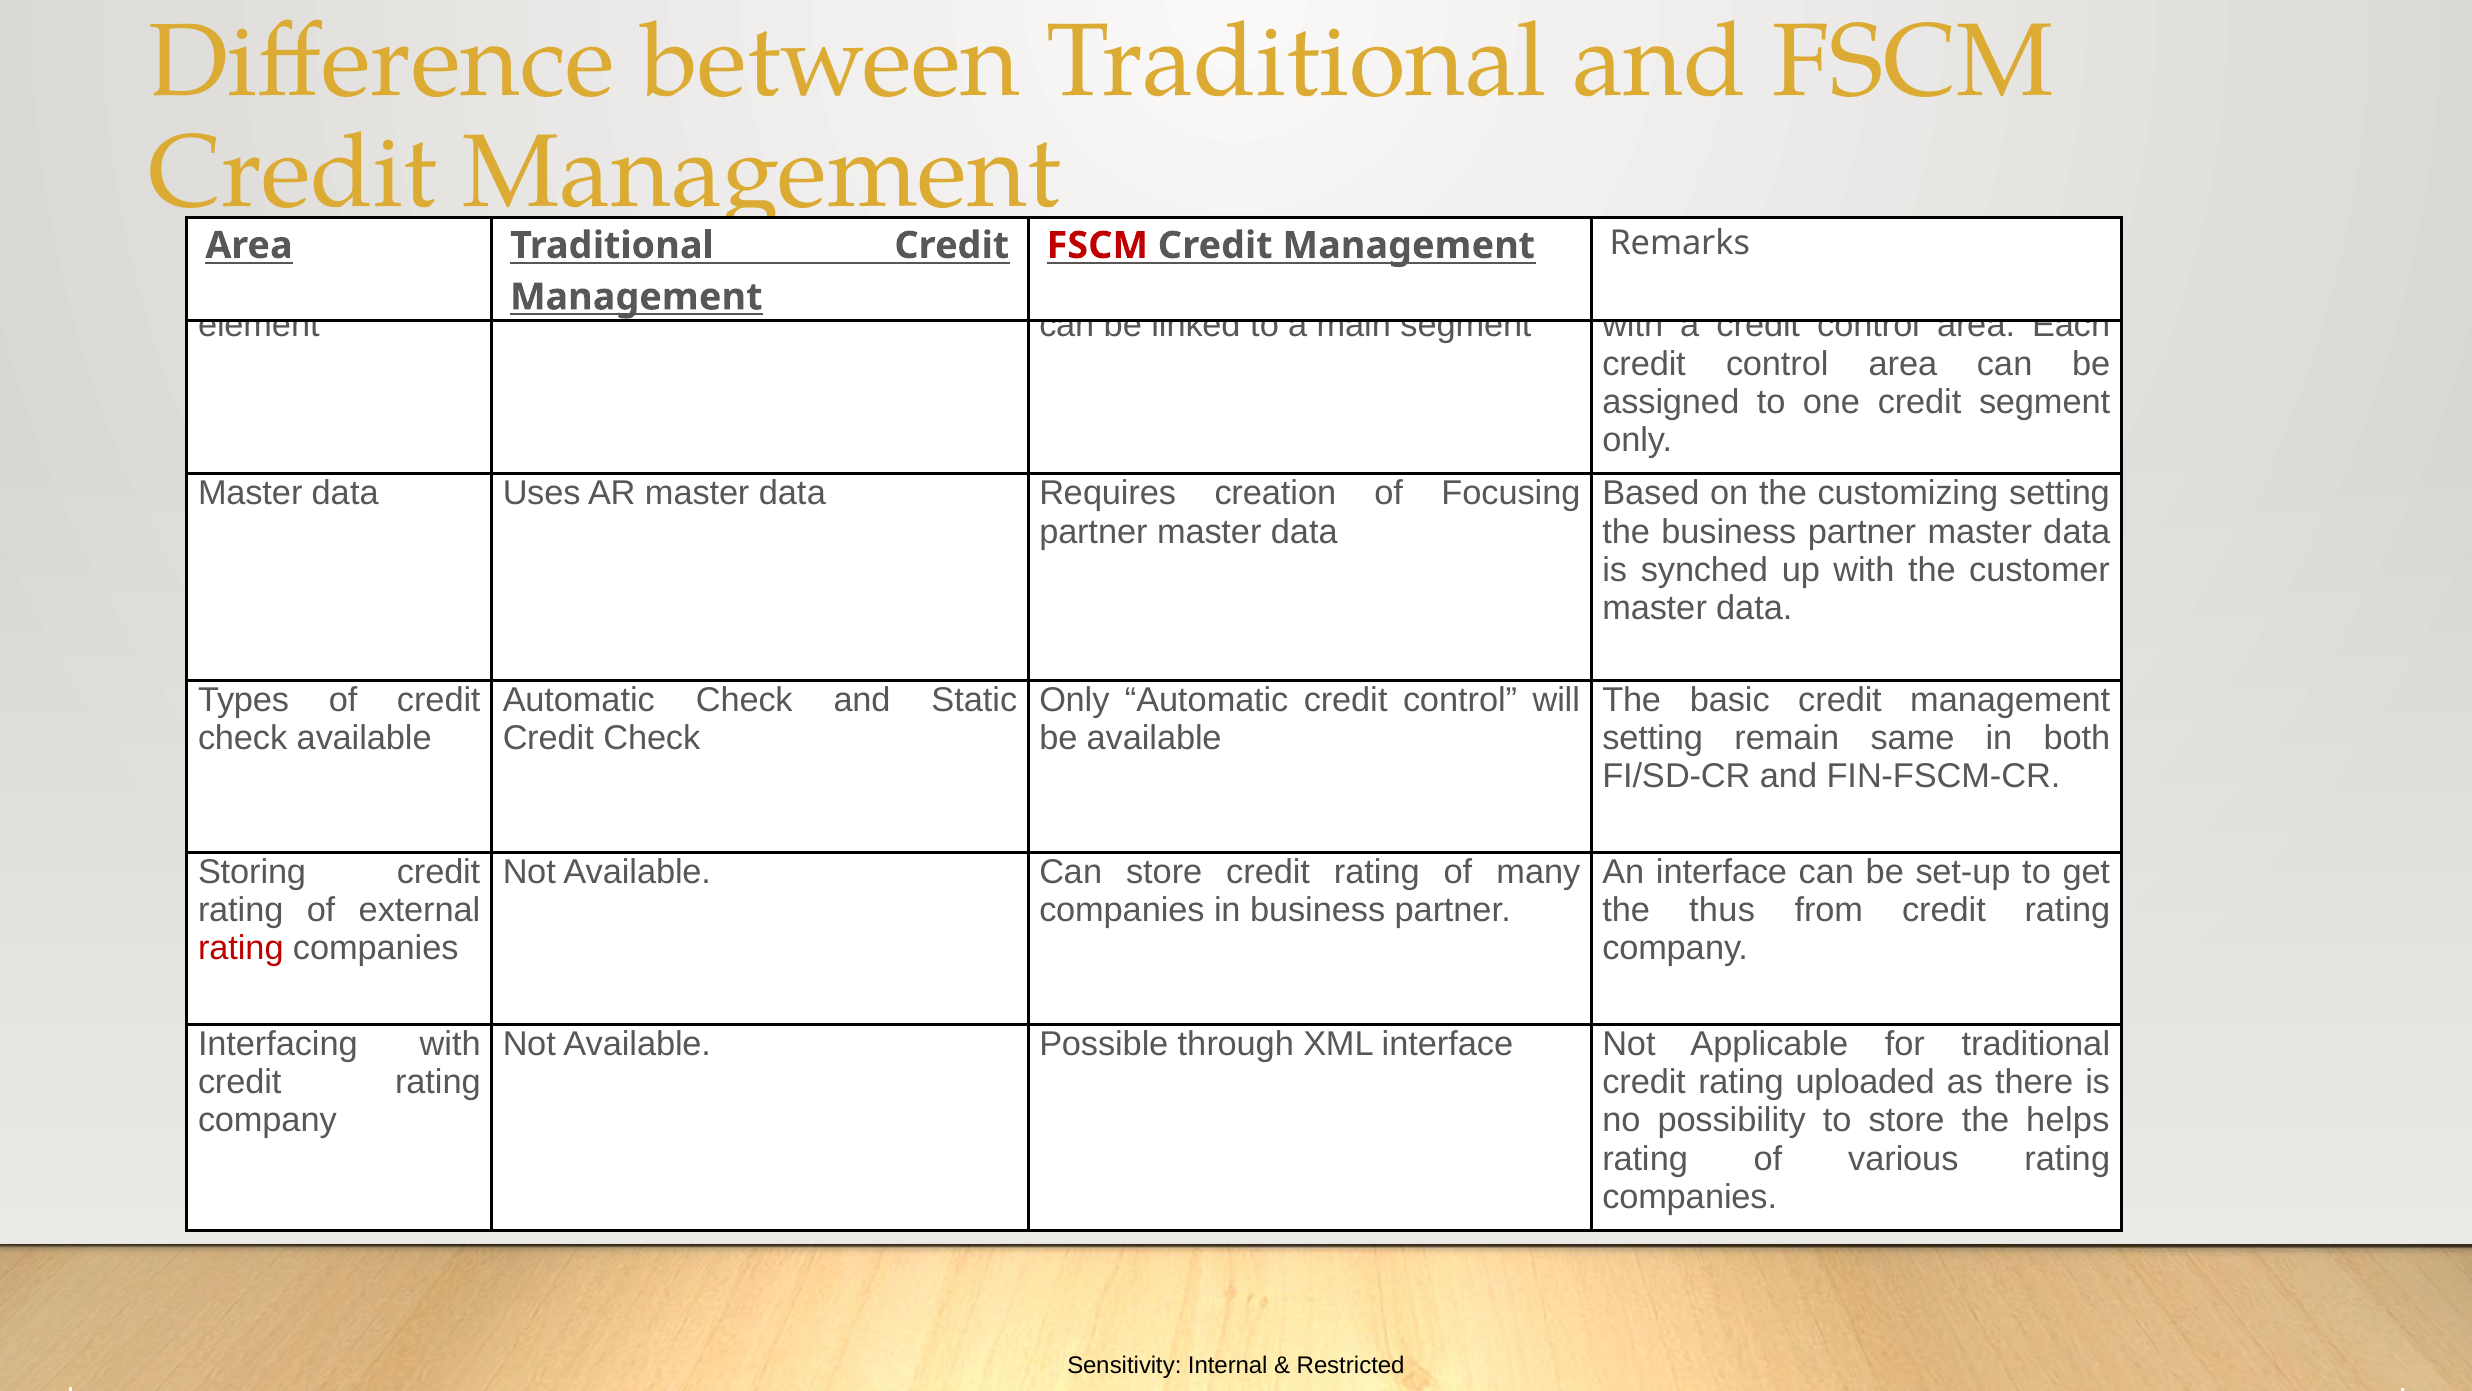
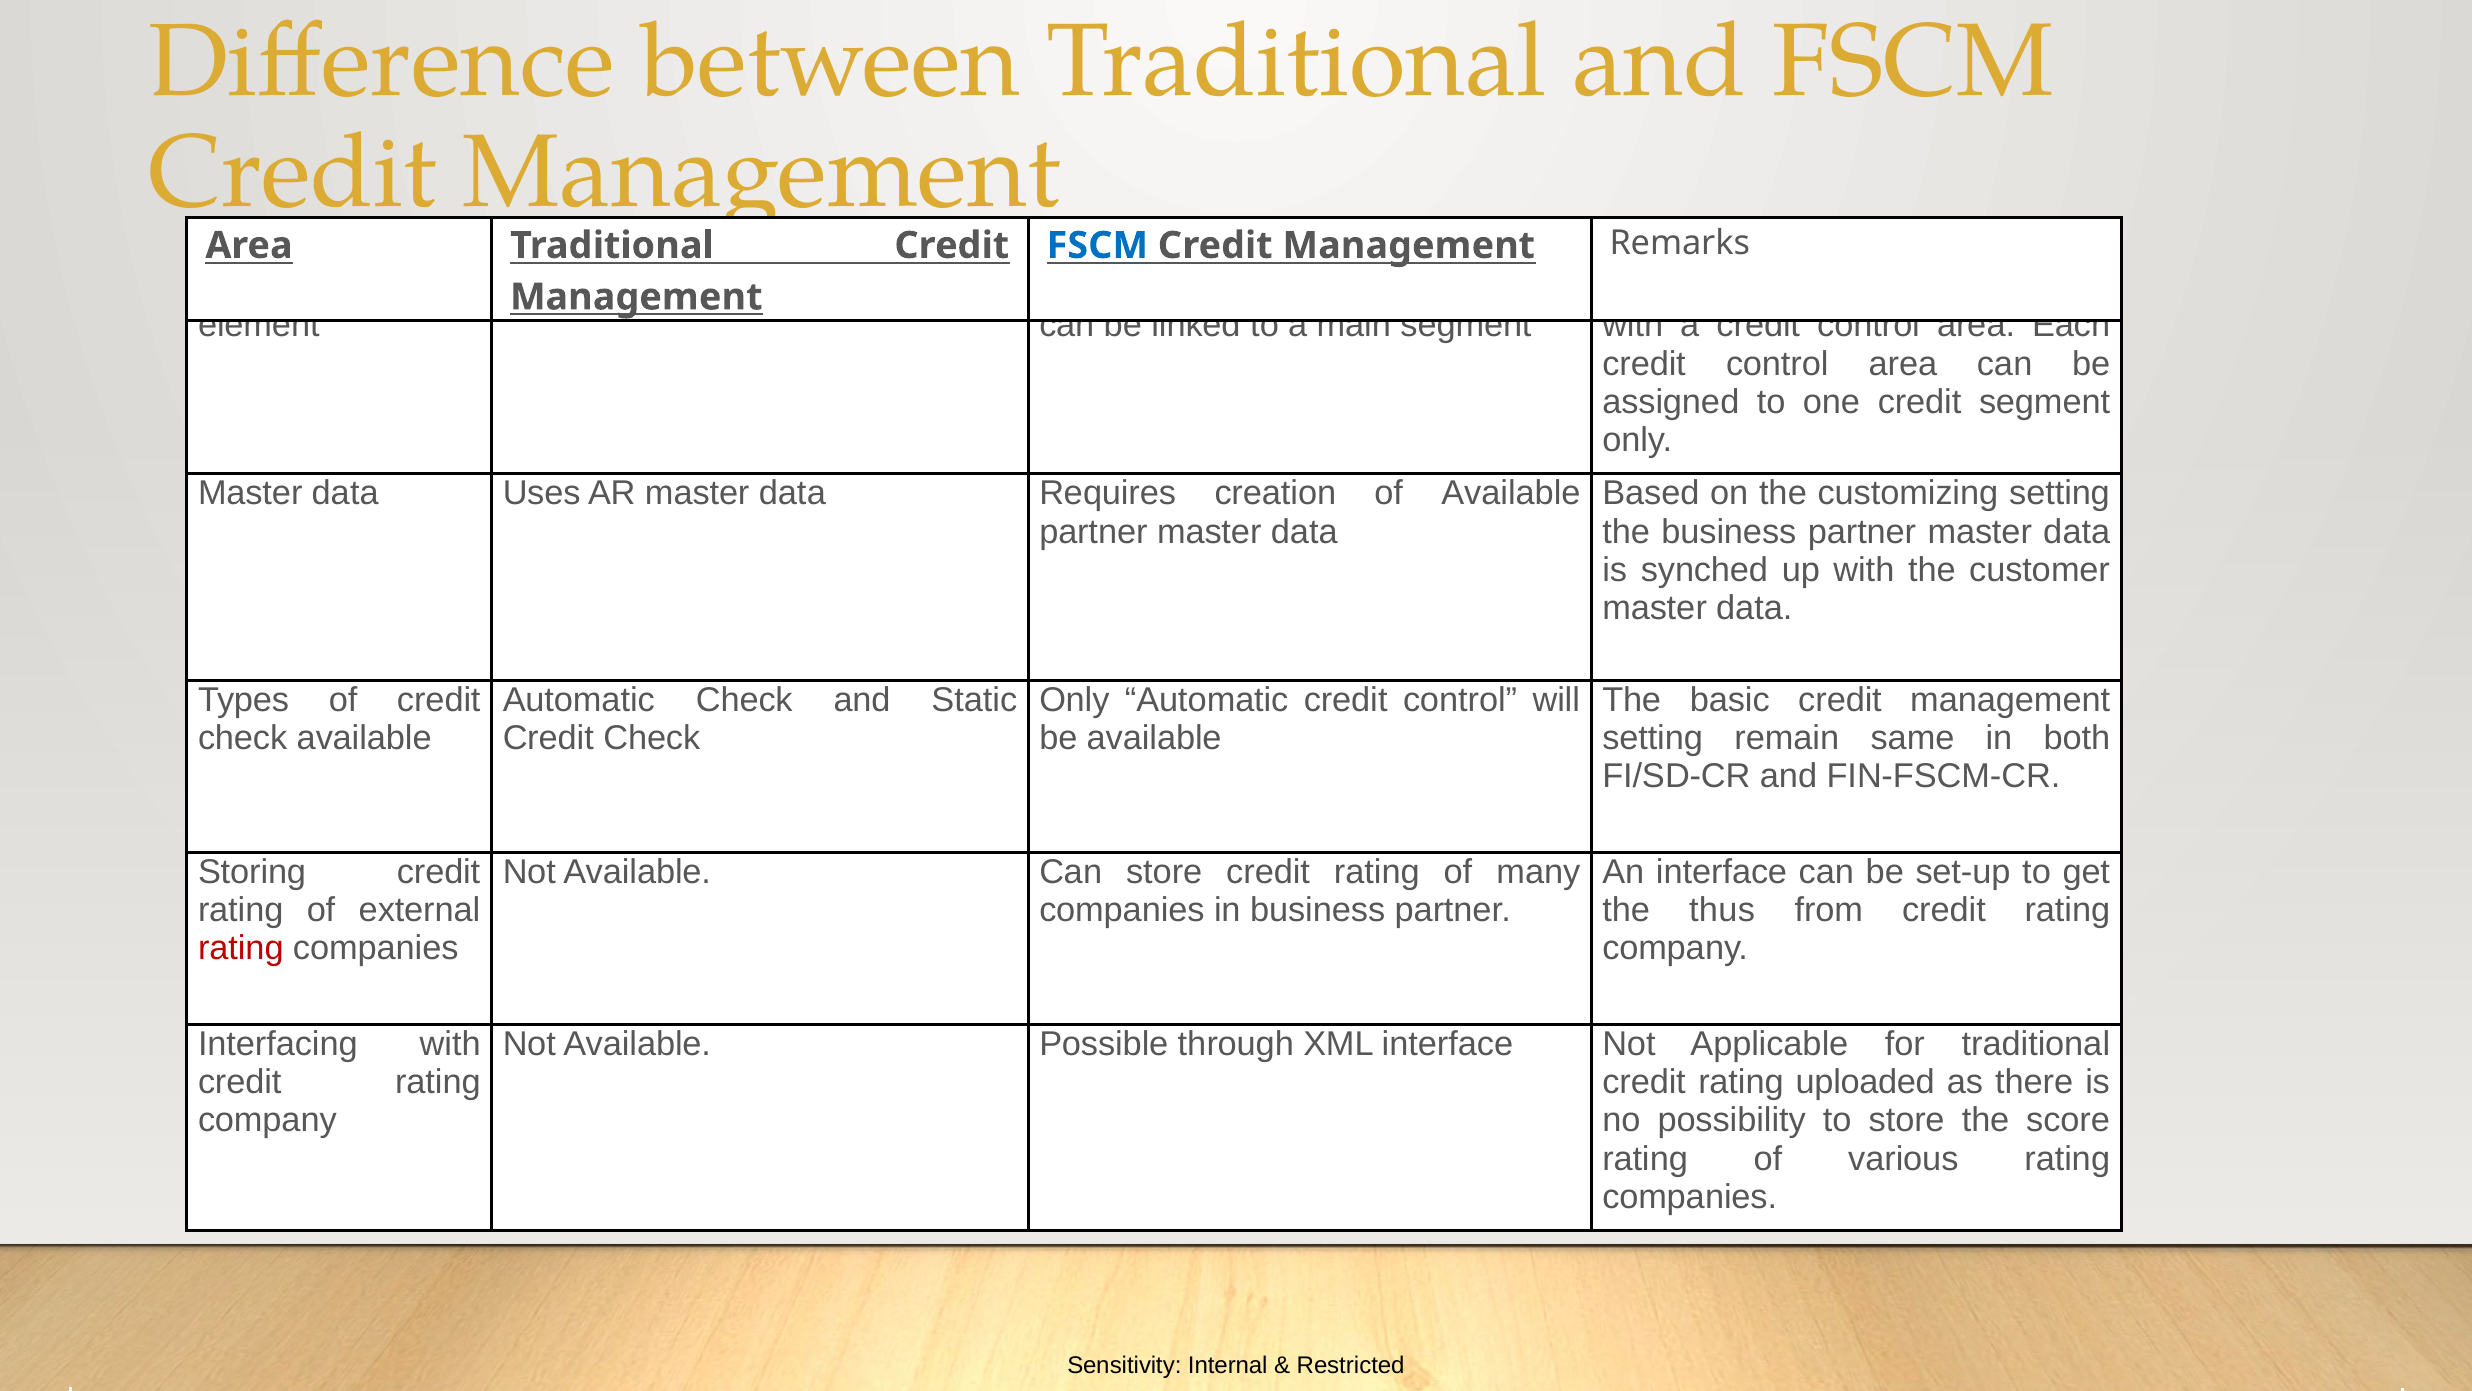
FSCM colour: red -> blue (1097, 245)
of Focusing: Focusing -> Available (1511, 493)
helps: helps -> score (2068, 1120)
